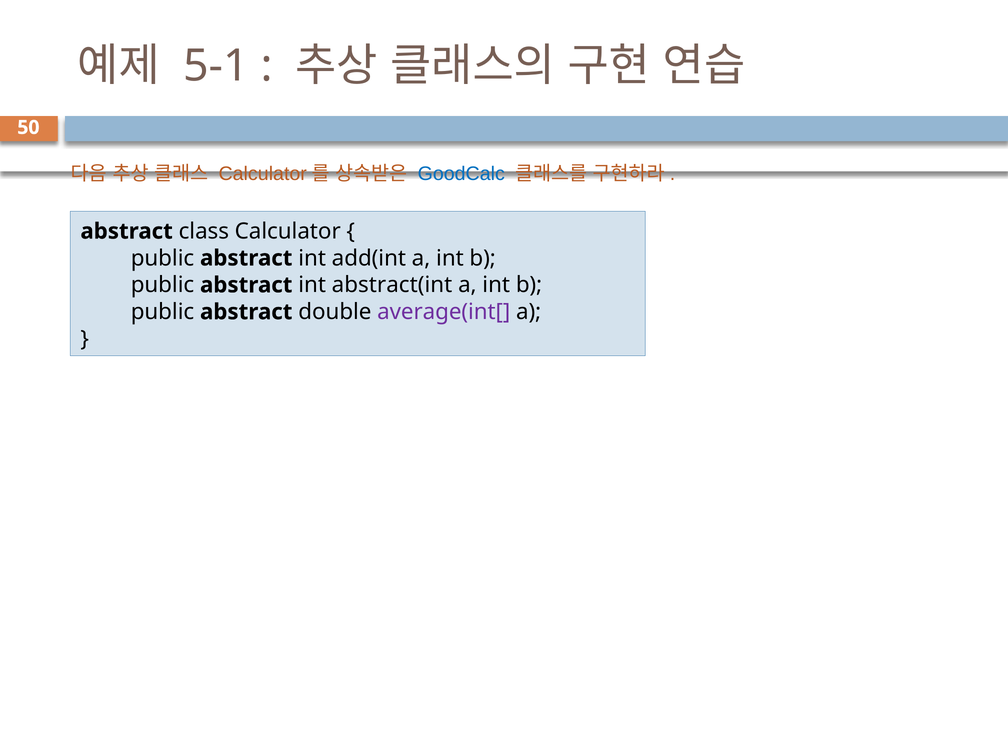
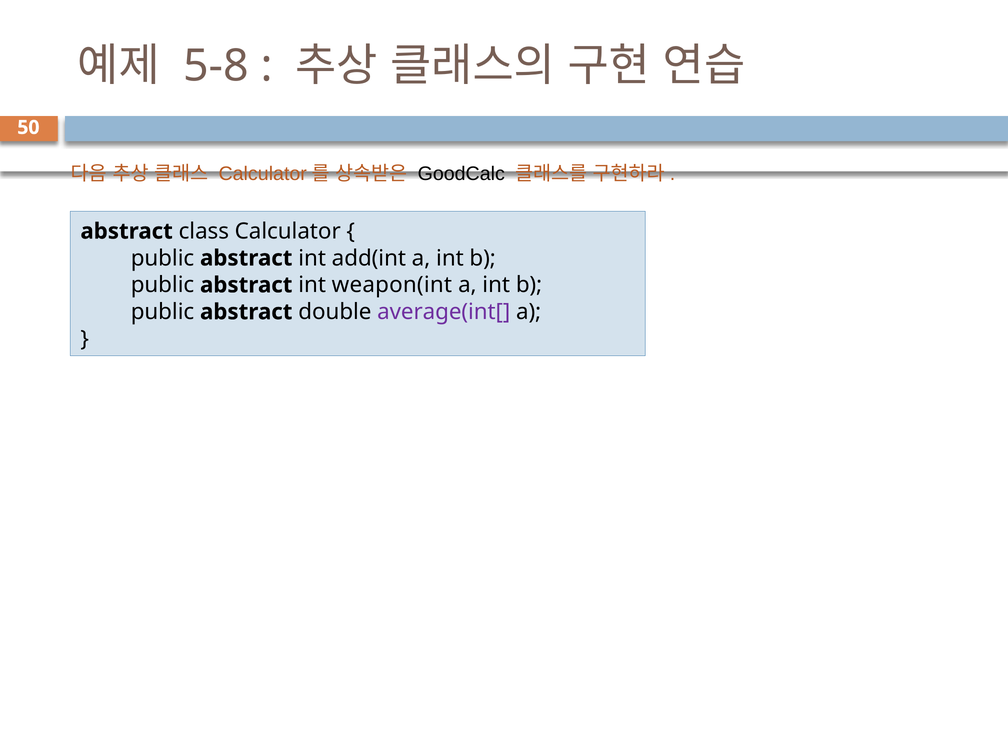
5-1: 5-1 -> 5-8 (216, 66)
GoodCalc colour: blue -> black (461, 174)
abstract(int: abstract(int -> weapon(int (392, 285)
